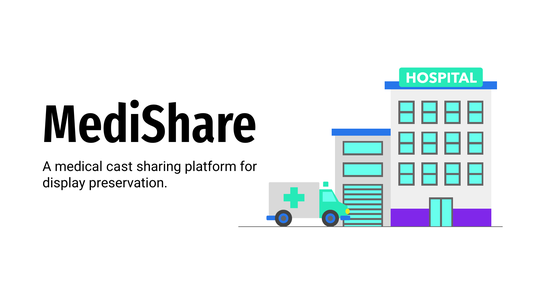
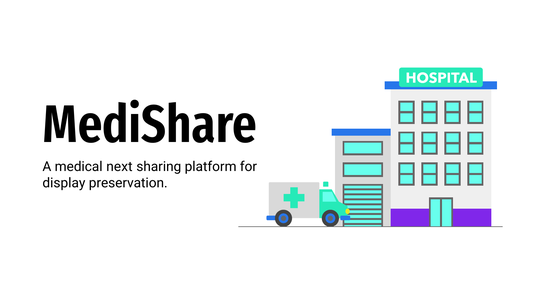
cast: cast -> next (119, 167)
